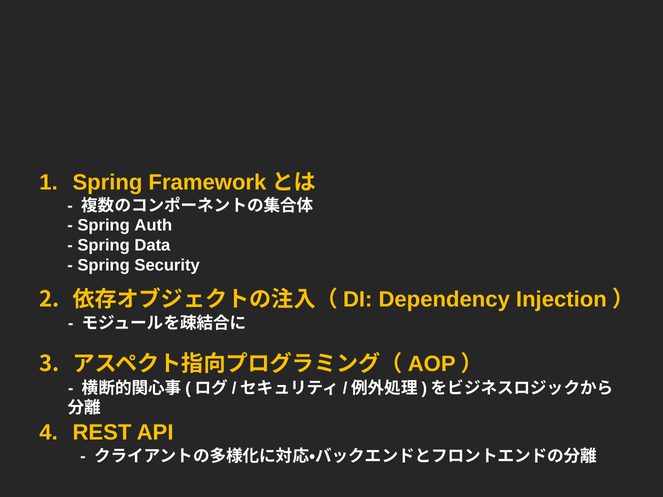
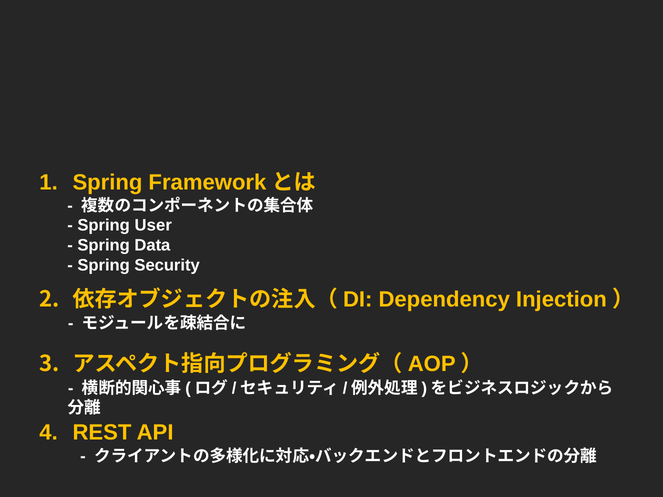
Auth: Auth -> User (153, 226)
